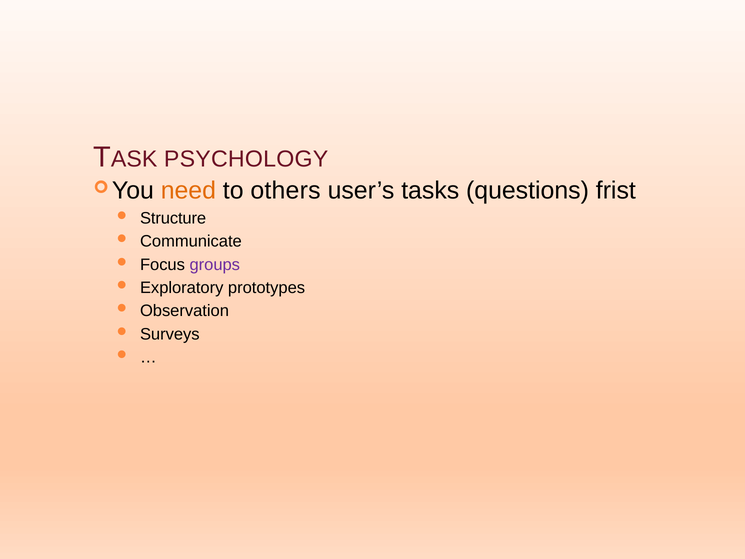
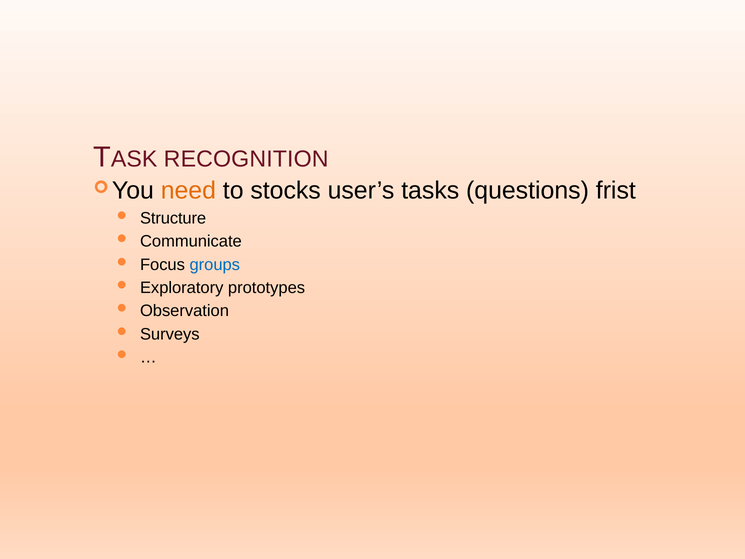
PSYCHOLOGY: PSYCHOLOGY -> RECOGNITION (246, 159)
others: others -> stocks (286, 191)
groups colour: purple -> blue (215, 265)
